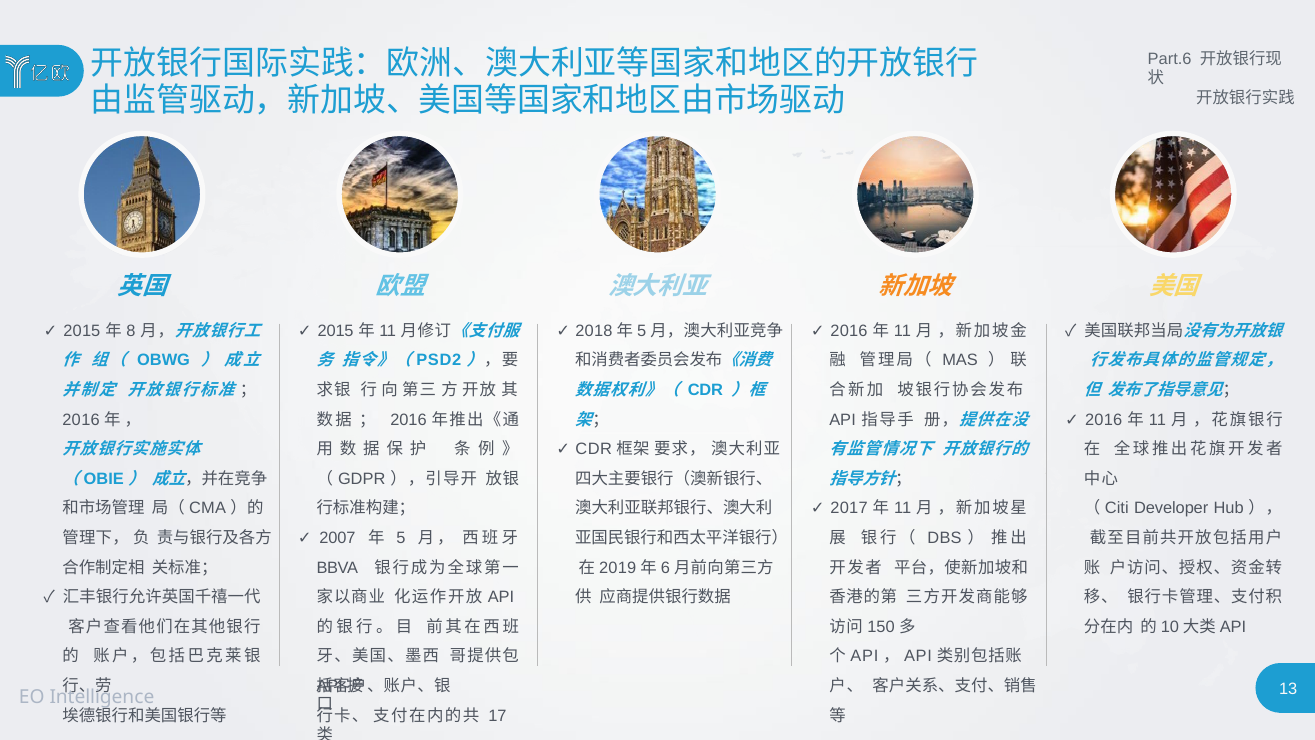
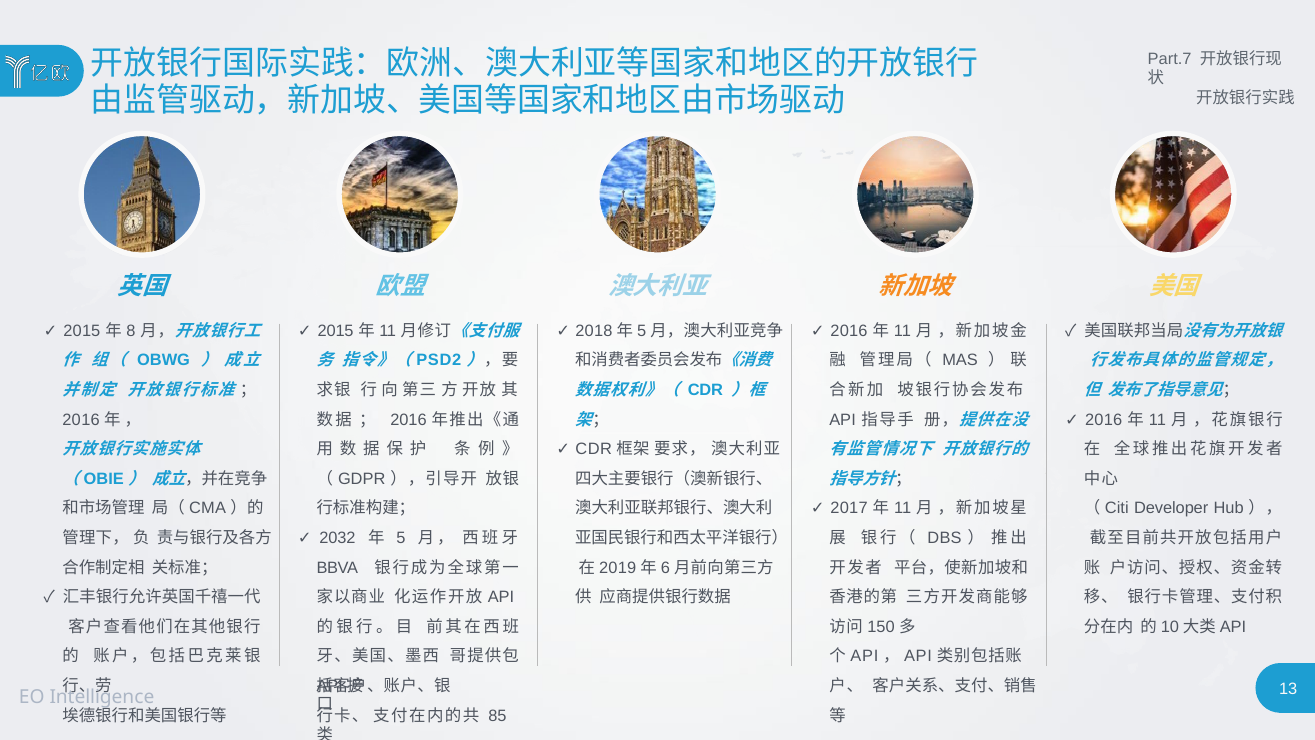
Part.6: Part.6 -> Part.7 (1170, 59)
2007: 2007 -> 2032 (337, 538)
17: 17 -> 85 (498, 715)
